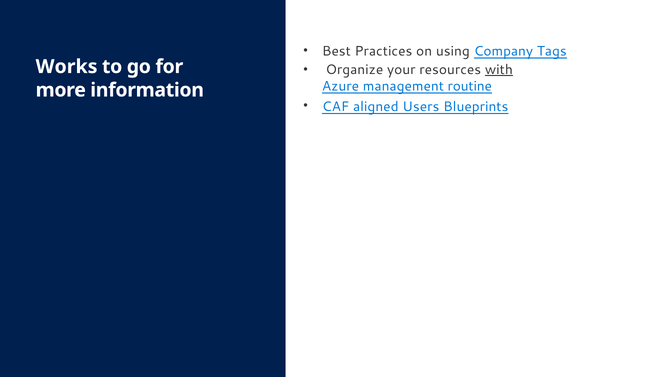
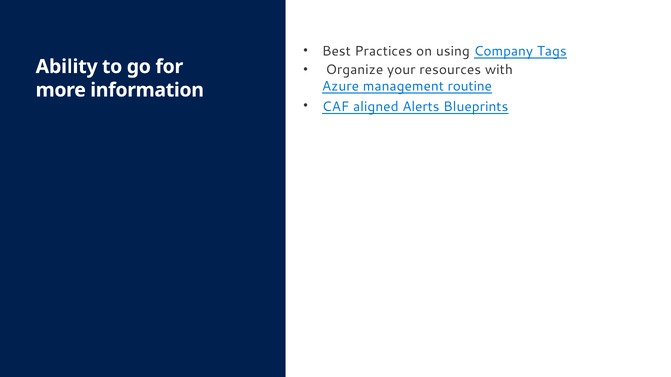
with underline: present -> none (499, 70)
Works: Works -> Ability (67, 67)
Users: Users -> Alerts (421, 107)
